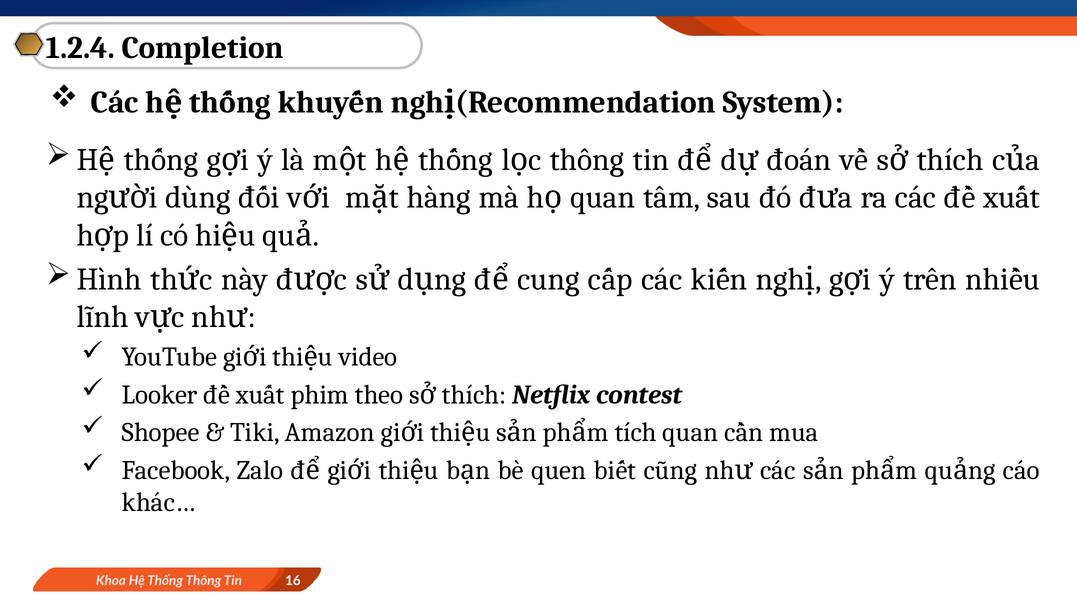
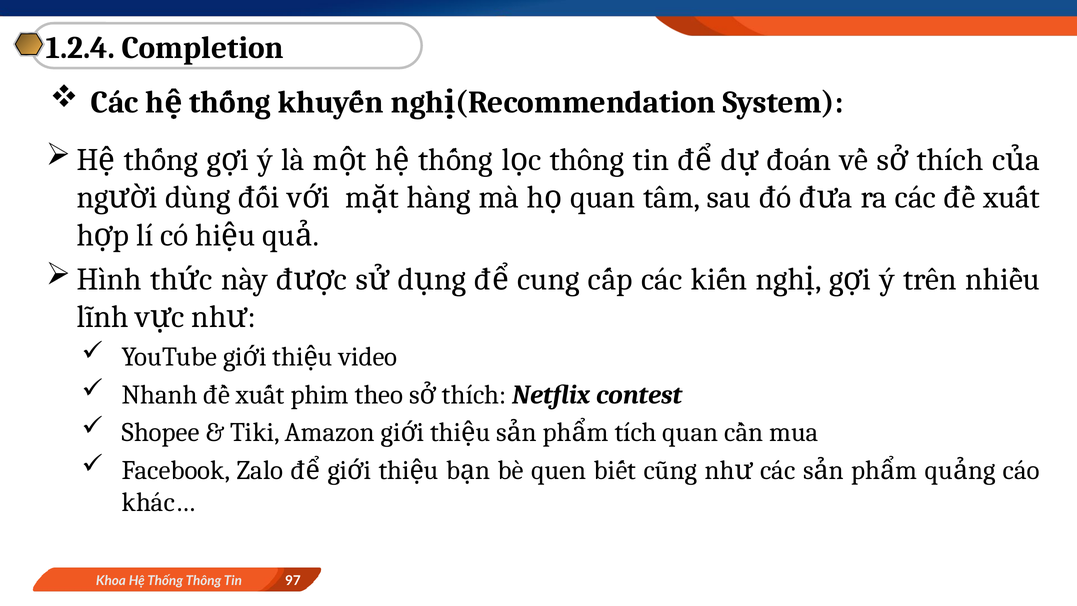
Looker: Looker -> Nhanh (160, 395)
16: 16 -> 97 (293, 580)
